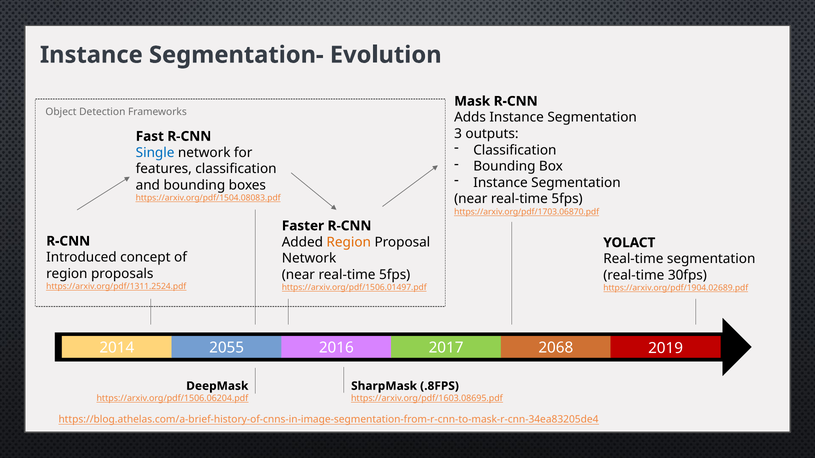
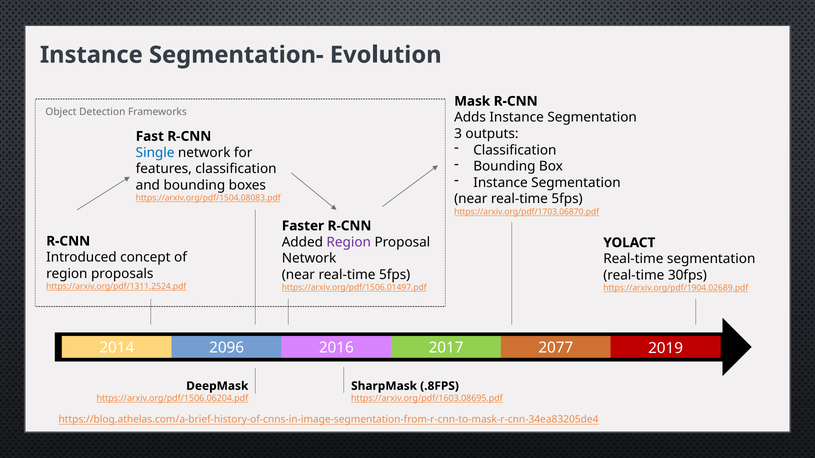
Region colour: orange -> purple (349, 242)
2055: 2055 -> 2096 (227, 348)
2068: 2068 -> 2077 (556, 348)
